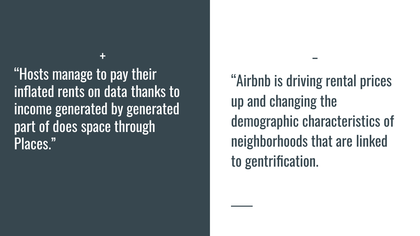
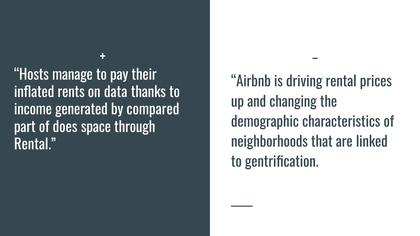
by generated: generated -> compared (153, 110)
Places: Places -> Rental (35, 145)
